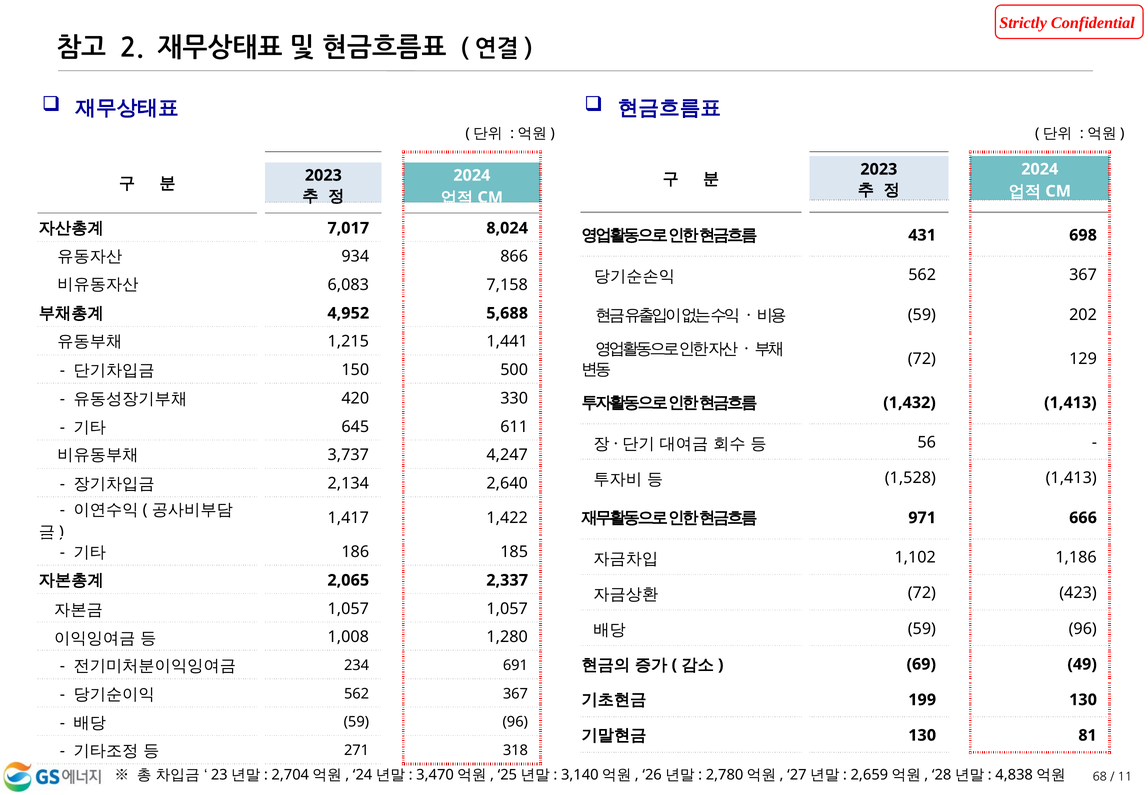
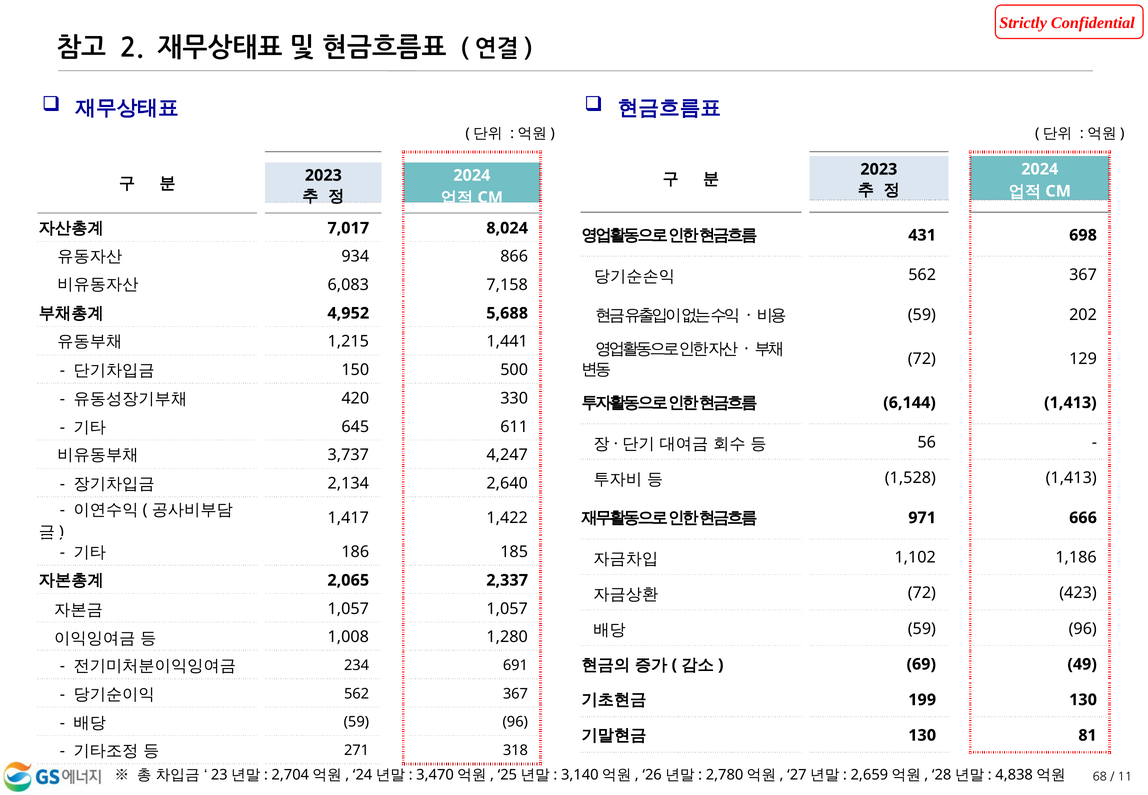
1,432: 1,432 -> 6,144 (910, 403)
